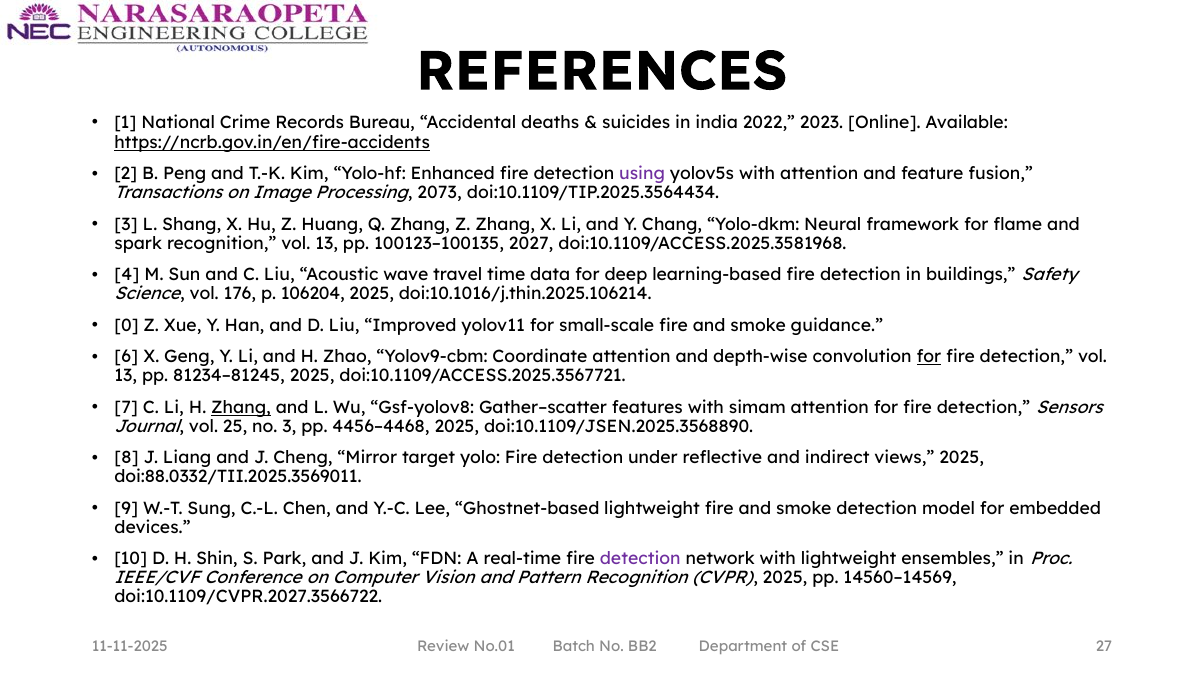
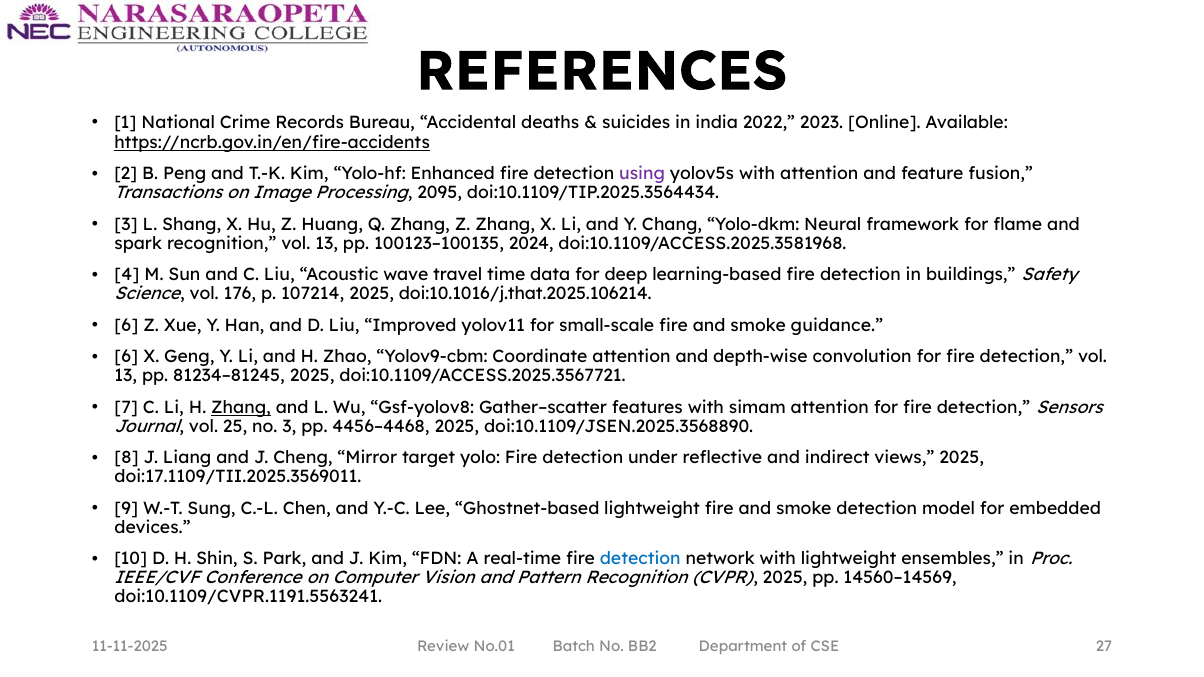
2073: 2073 -> 2095 (440, 193)
2027: 2027 -> 2024 (531, 244)
106204: 106204 -> 107214 (313, 294)
doi:10.1016/j.thin.2025.106214: doi:10.1016/j.thin.2025.106214 -> doi:10.1016/j.that.2025.106214 (525, 294)
0: 0 -> 6 (126, 326)
for underline: present -> none (929, 357)
doi:88.0332/TII.2025.3569011: doi:88.0332/TII.2025.3569011 -> doi:17.1109/TII.2025.3569011 (238, 477)
detection colour: purple -> blue (640, 559)
doi:10.1109/CVPR.2027.3566722: doi:10.1109/CVPR.2027.3566722 -> doi:10.1109/CVPR.1191.5563241 (248, 597)
